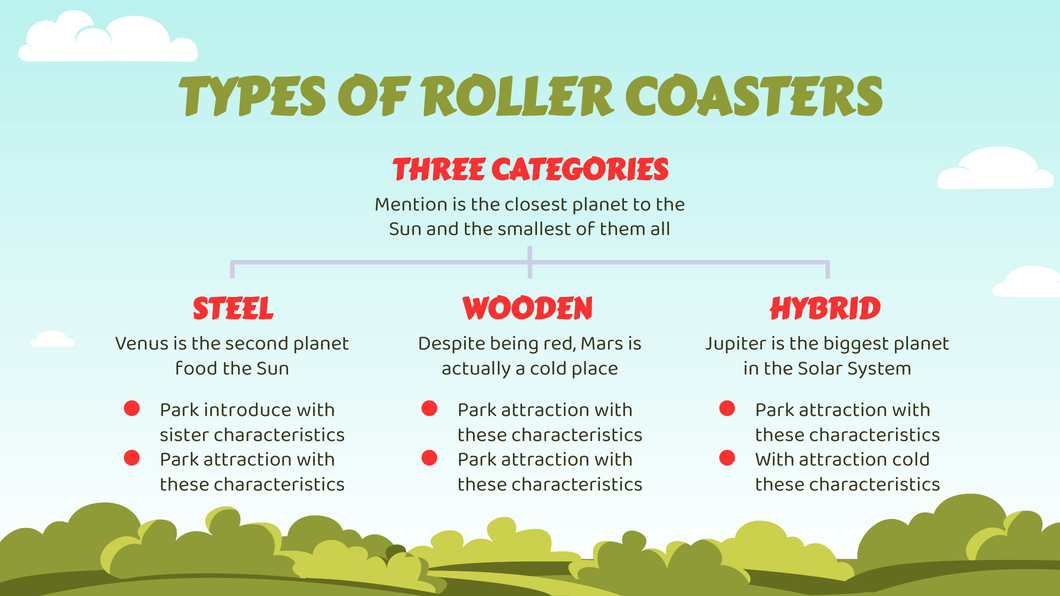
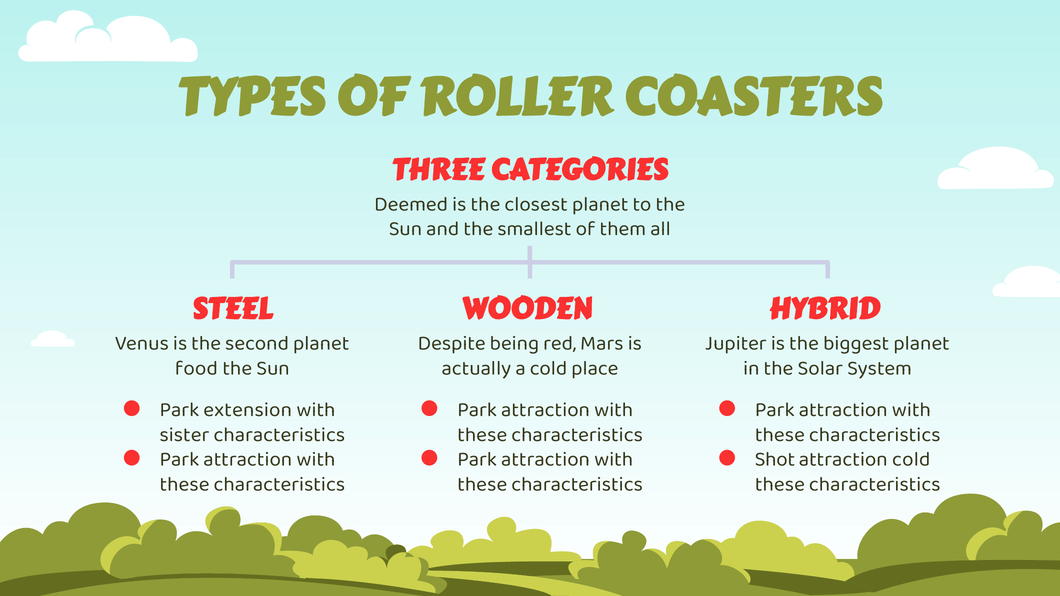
Mention: Mention -> Deemed (411, 204)
introduce: introduce -> extension (248, 410)
With: With -> Shot (775, 459)
